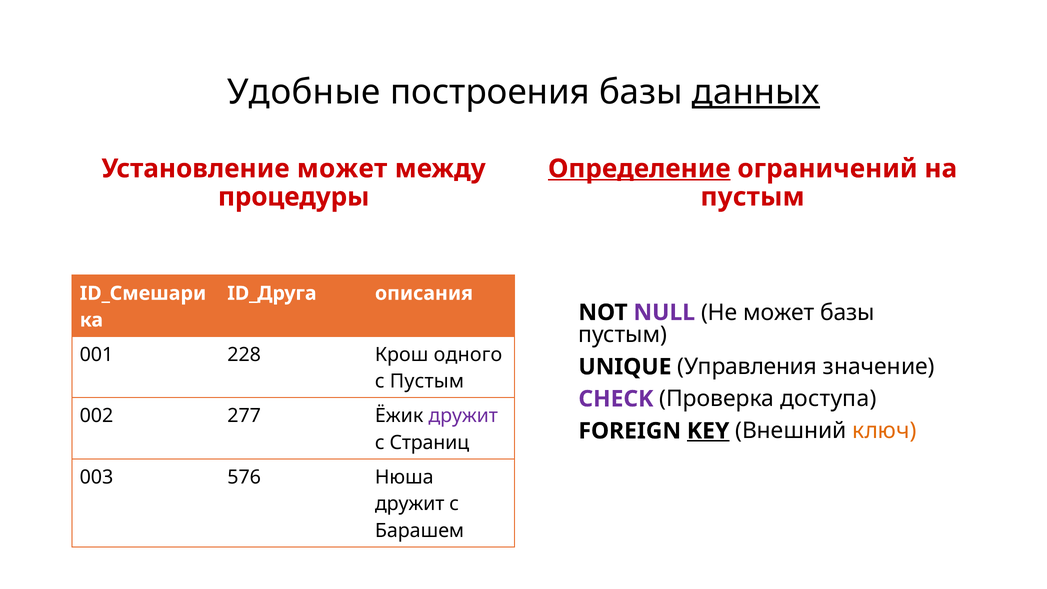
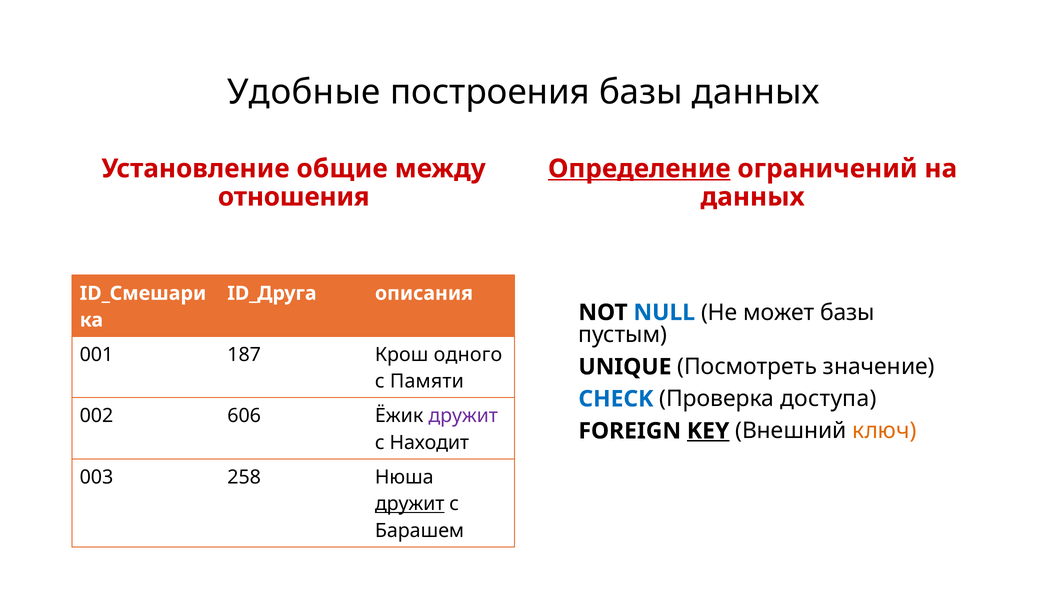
данных underline: present -> none (756, 92)
Установление может: может -> общие (342, 169)
процедуры: процедуры -> отношения (294, 197)
пустым: пустым -> данных (753, 197)
NULL colour: purple -> blue (664, 312)
228: 228 -> 187 (244, 355)
Управления: Управления -> Посмотреть (747, 367)
с Пустым: Пустым -> Памяти (427, 381)
CHECK colour: purple -> blue (616, 399)
277: 277 -> 606 (244, 416)
Страниц: Страниц -> Находит (429, 443)
576: 576 -> 258 (244, 477)
дружит underline: none -> present (410, 504)
